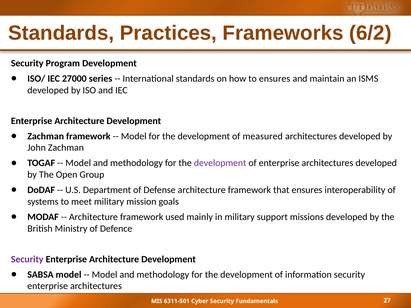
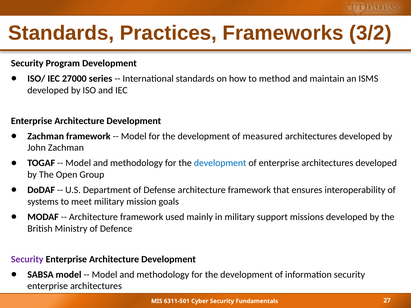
6/2: 6/2 -> 3/2 (370, 33)
to ensures: ensures -> method (275, 79)
development colour: purple -> blue (220, 163)
